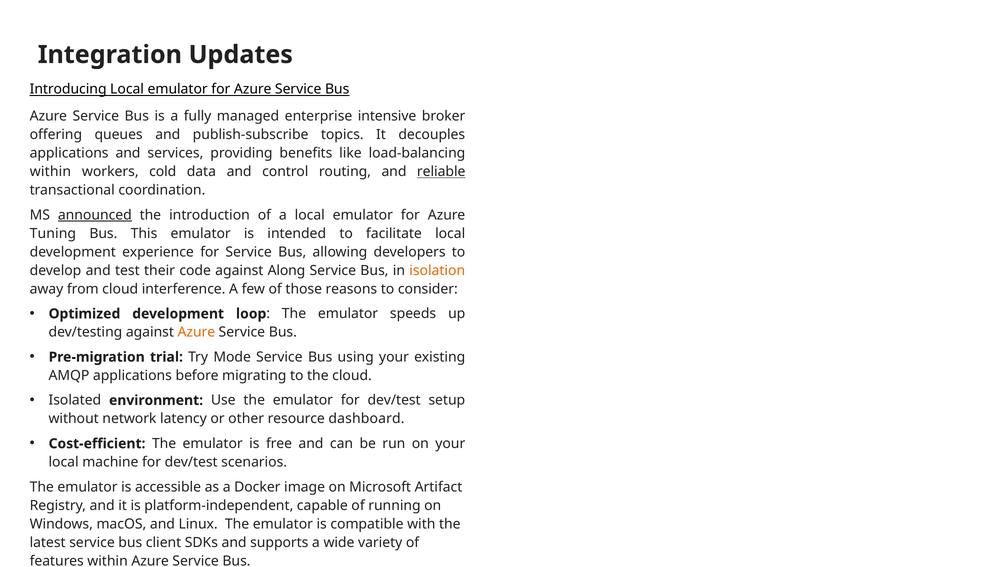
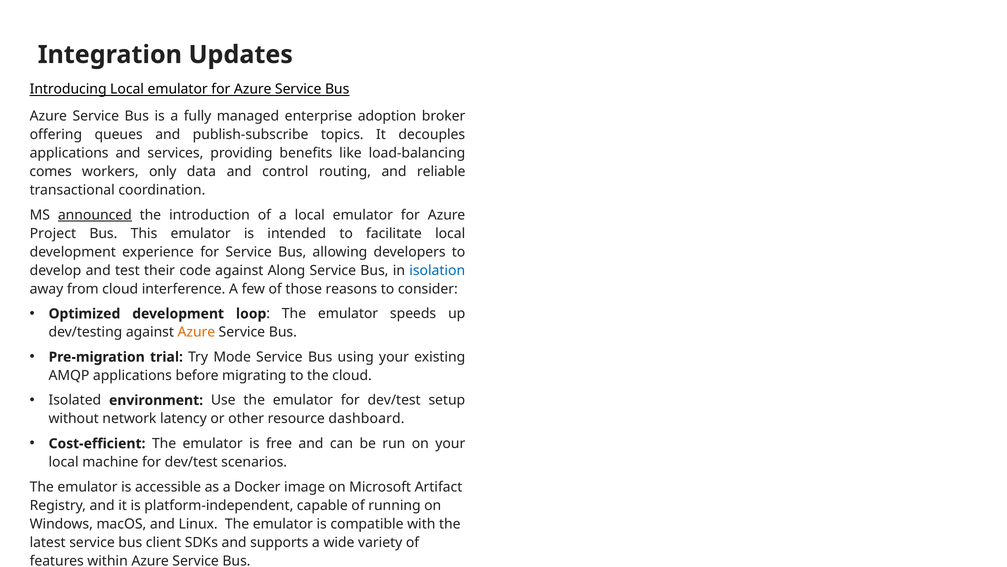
intensive: intensive -> adoption (387, 116)
within: within -> comes (51, 172)
cold: cold -> only (163, 172)
reliable underline: present -> none (441, 172)
Tuning: Tuning -> Project (53, 233)
isolation colour: orange -> blue (437, 270)
